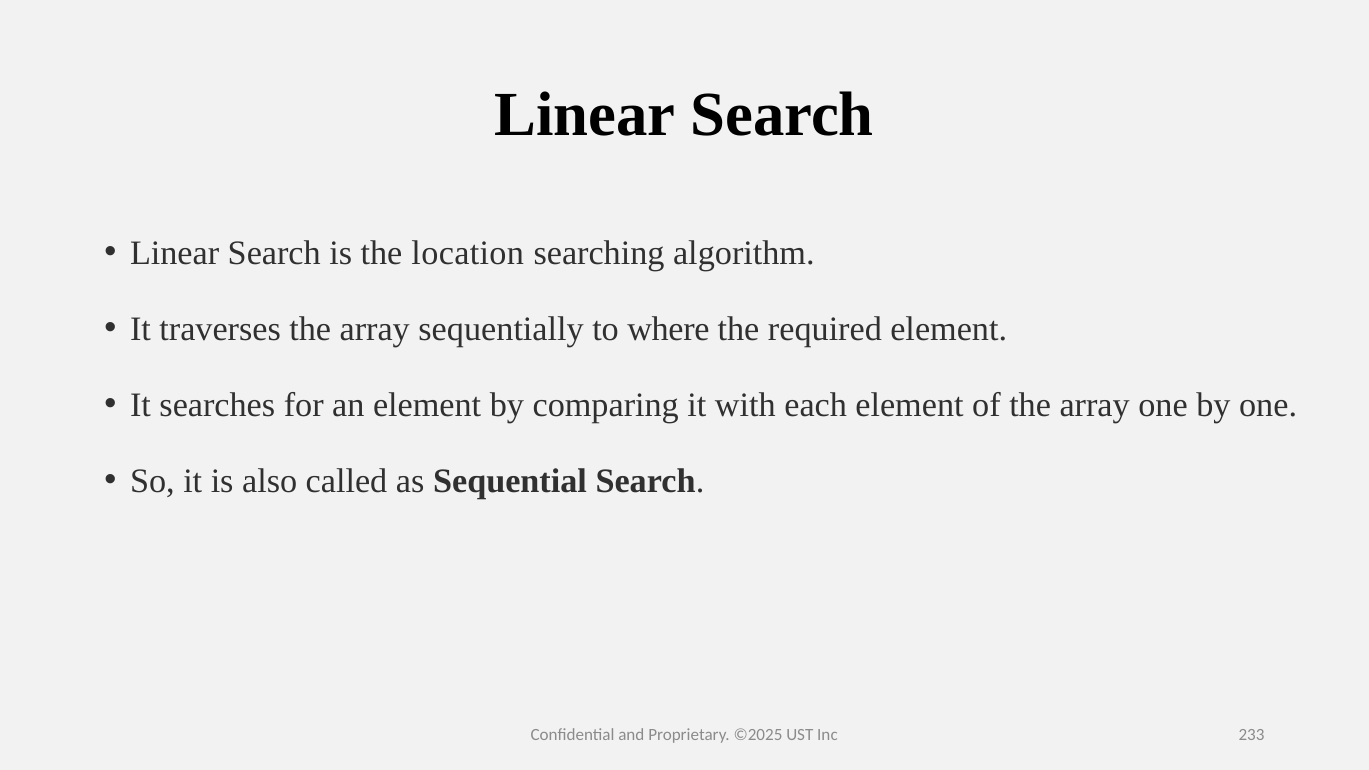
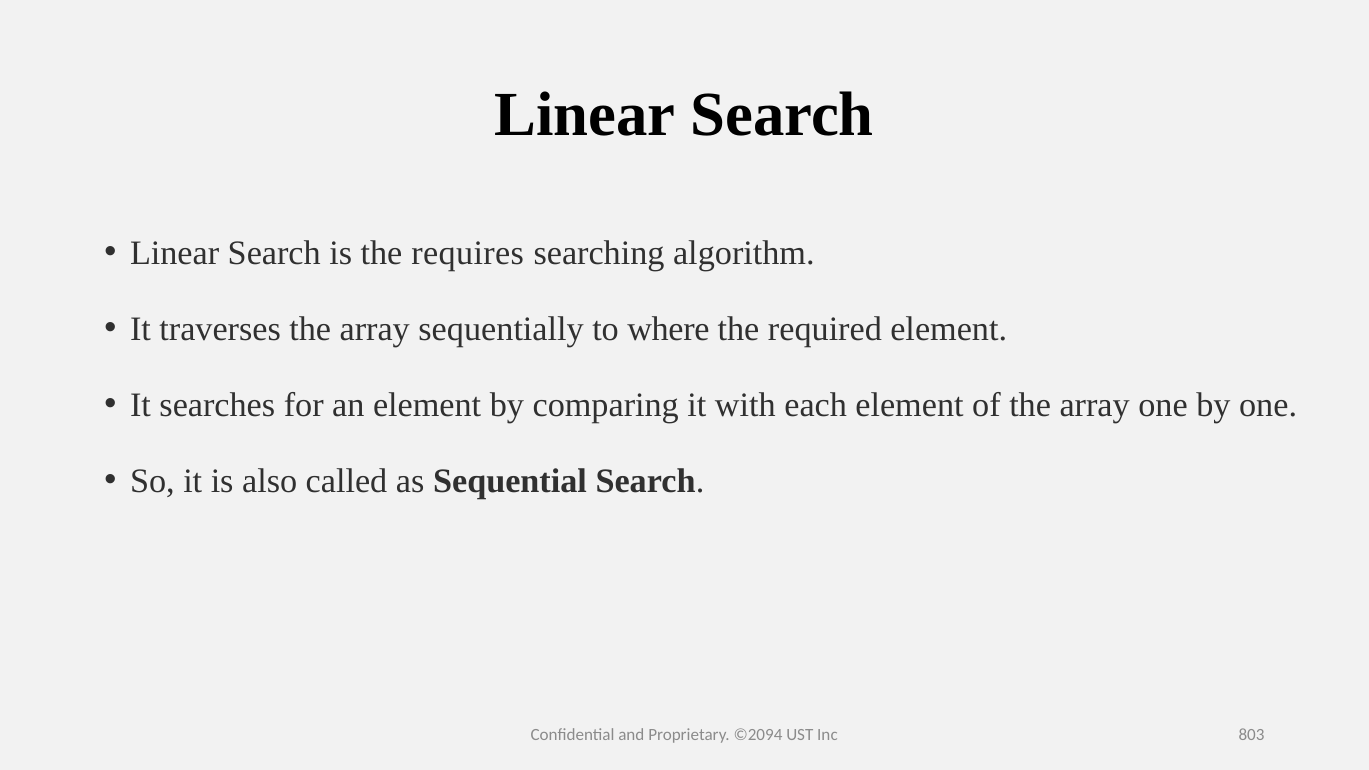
location: location -> requires (468, 254)
©2025: ©2025 -> ©2094 (758, 735)
233: 233 -> 803 (1252, 735)
